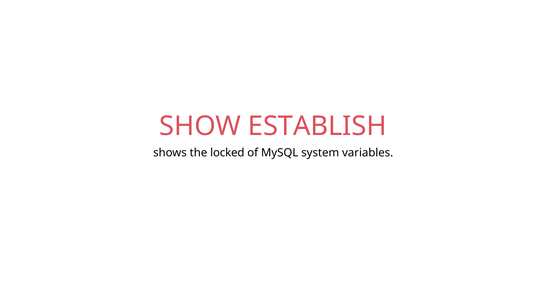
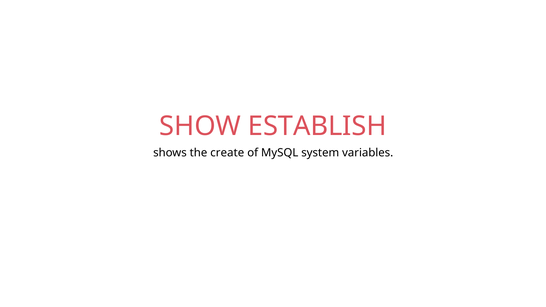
locked: locked -> create (227, 153)
